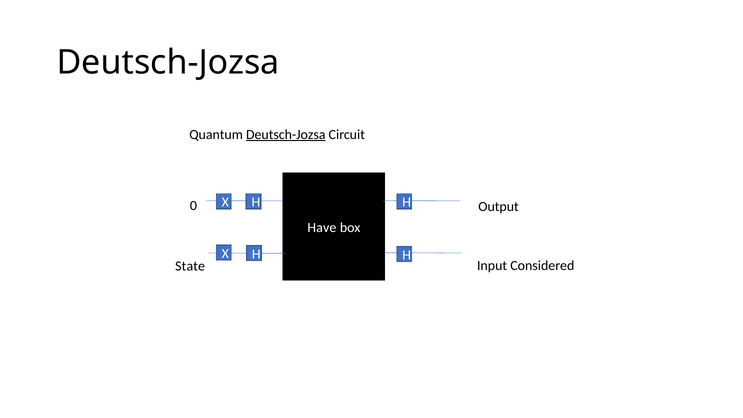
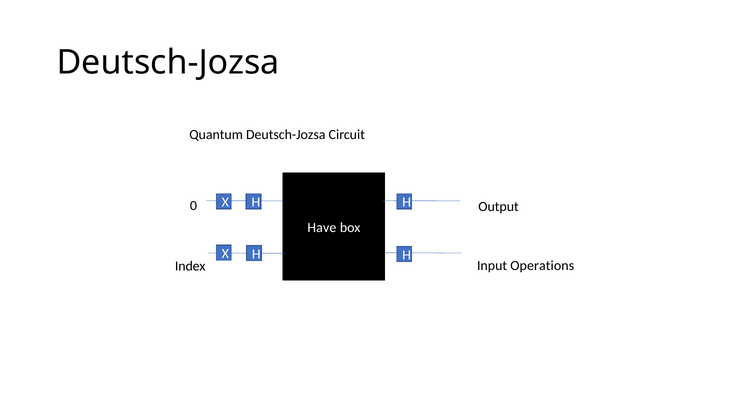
Deutsch-Jozsa underline: present -> none (286, 135)
Considered: Considered -> Operations (542, 266)
State: State -> Index (190, 266)
